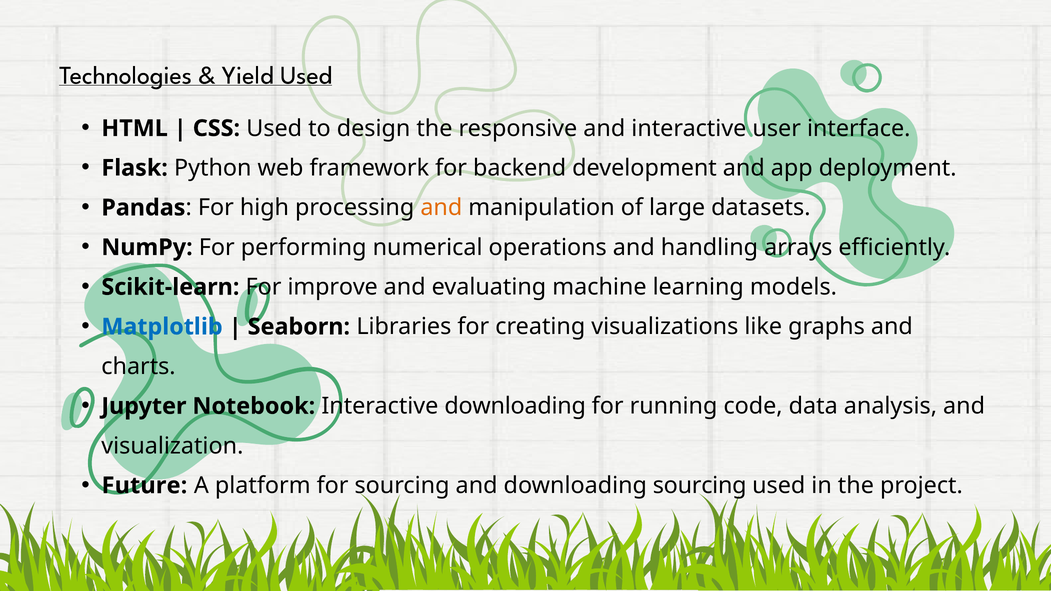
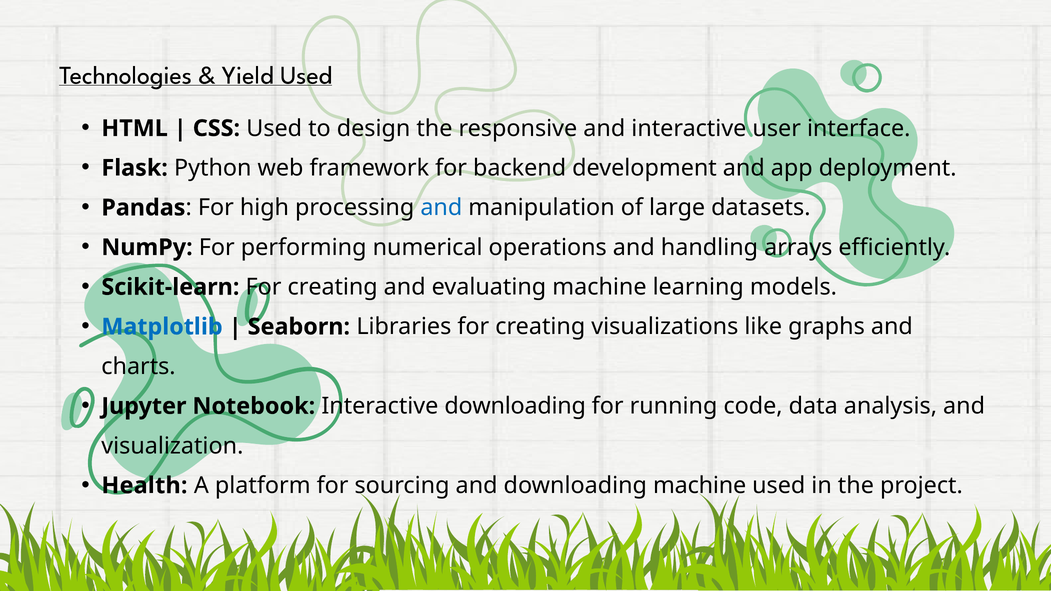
and colour: orange -> blue (441, 208)
Scikit-learn For improve: improve -> creating (333, 287)
Future: Future -> Health (144, 486)
downloading sourcing: sourcing -> machine (700, 486)
